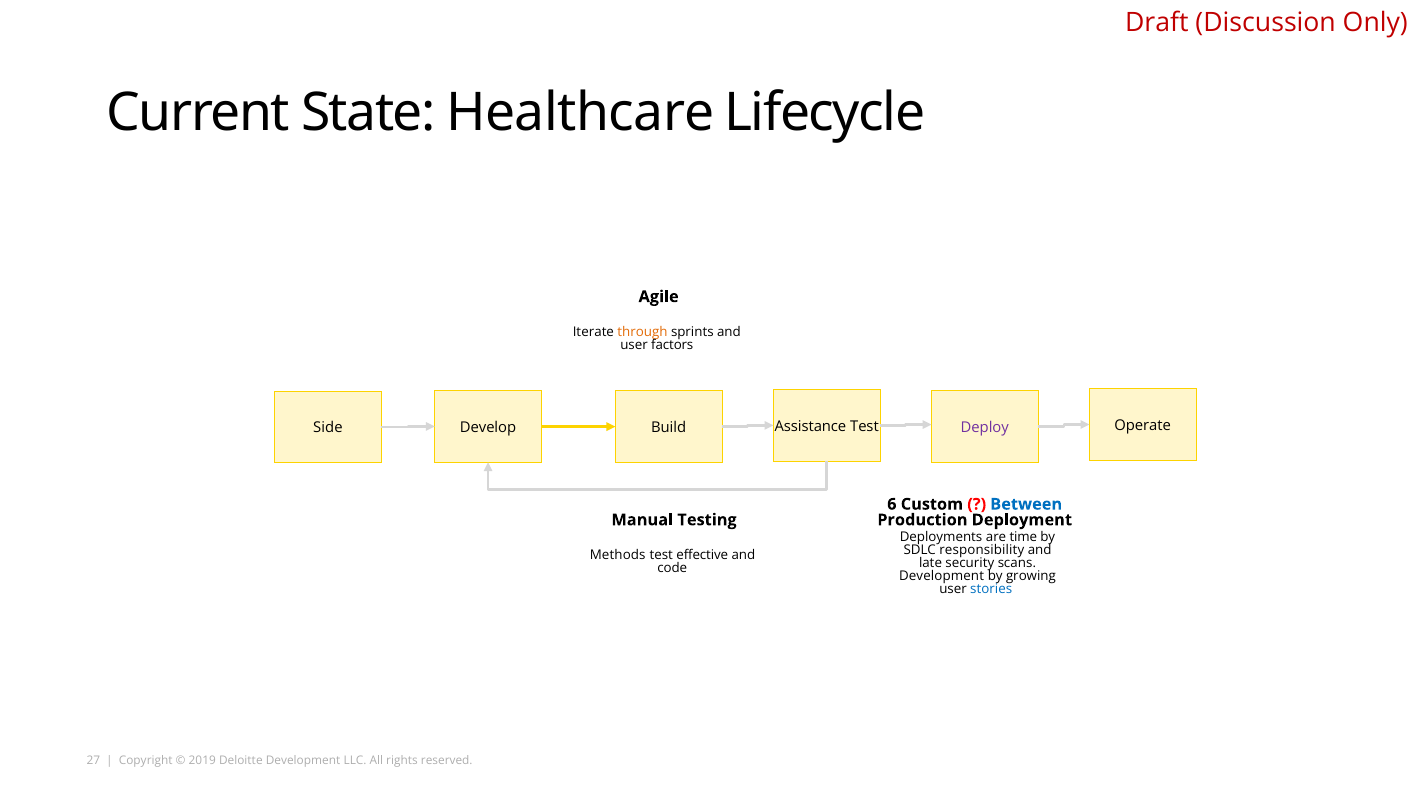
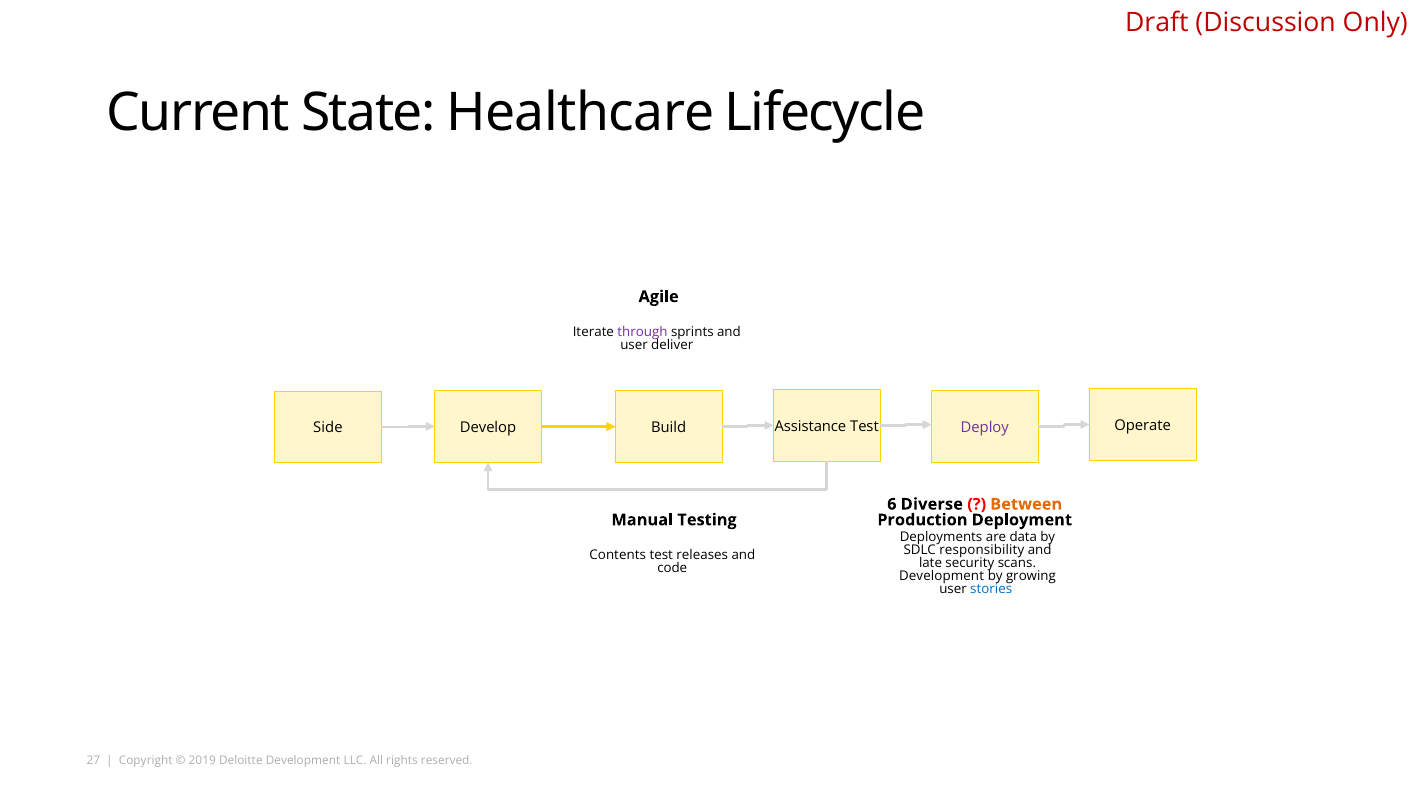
through colour: orange -> purple (642, 332)
factors: factors -> deliver (672, 345)
Custom: Custom -> Diverse (932, 504)
Between colour: blue -> orange (1026, 504)
time: time -> data (1023, 537)
Methods: Methods -> Contents (618, 555)
effective: effective -> releases (702, 555)
